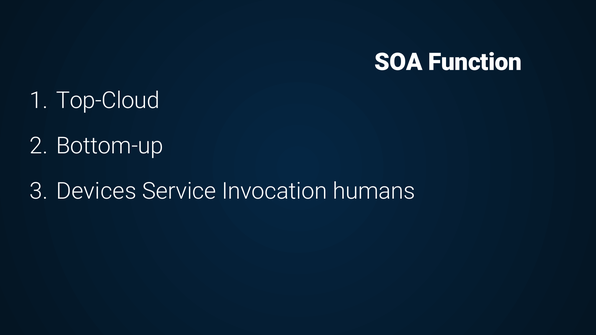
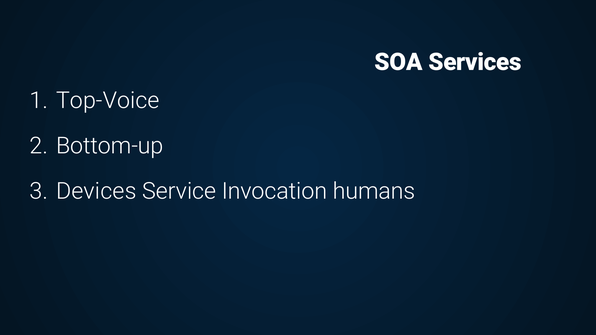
Function: Function -> Services (475, 62)
Top-Cloud: Top-Cloud -> Top-Voice (108, 101)
